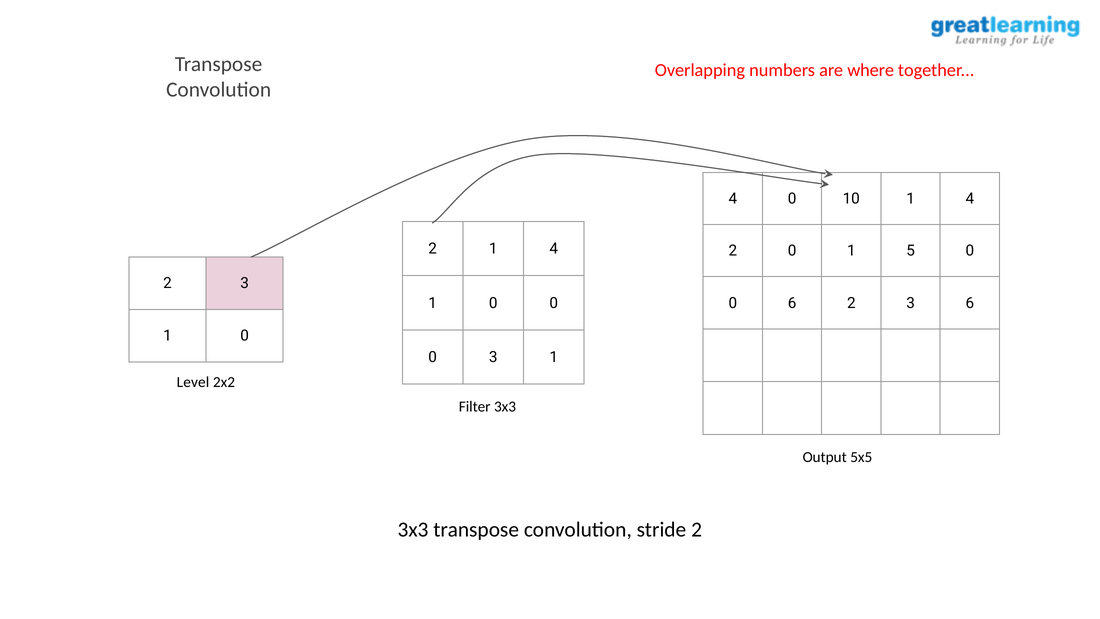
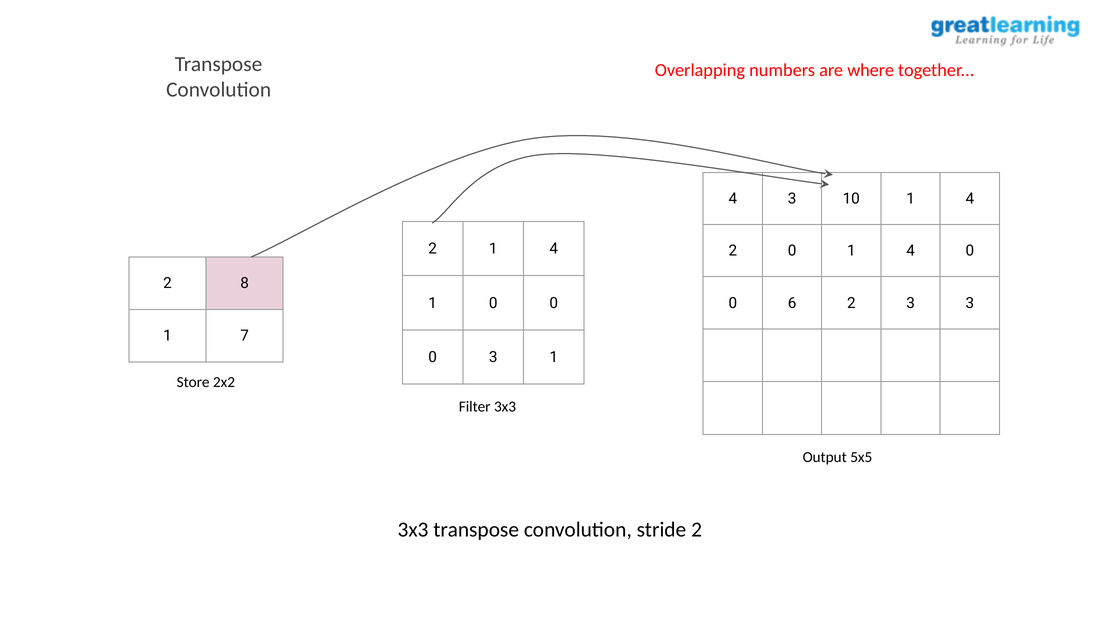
4 0: 0 -> 3 (792, 198)
0 1 5: 5 -> 4 (911, 251)
3: 3 -> 8 (245, 283)
3 6: 6 -> 3 (970, 303)
0: 0 -> 7 (245, 336)
Level: Level -> Store (193, 382)
